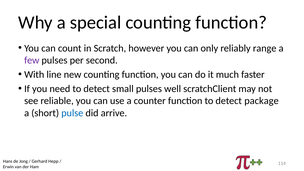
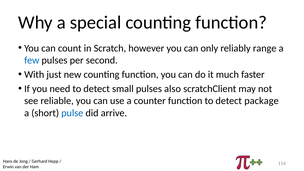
few colour: purple -> blue (32, 60)
line: line -> just (54, 75)
well: well -> also (173, 89)
